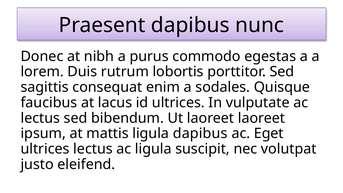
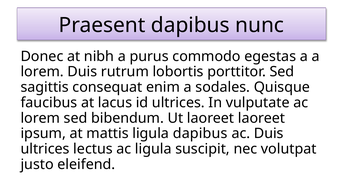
lectus: lectus -> lorem (40, 118)
ac Eget: Eget -> Duis (269, 133)
